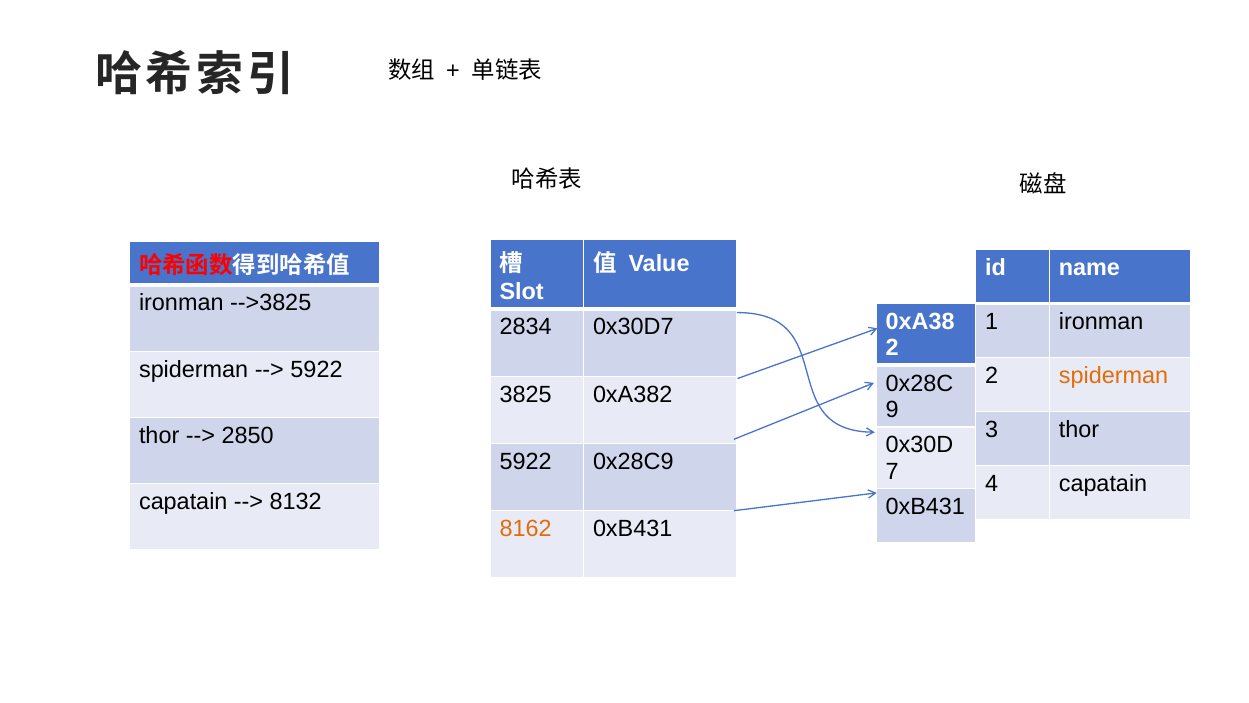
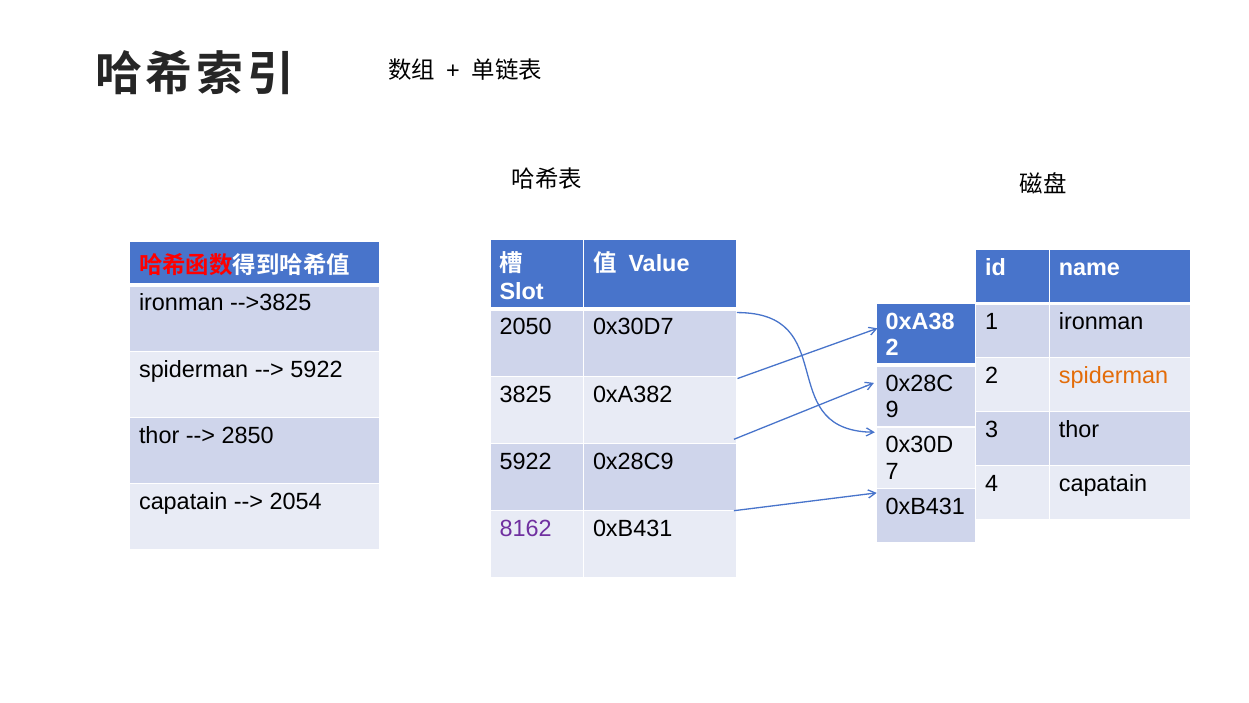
2834: 2834 -> 2050 (526, 327)
8132: 8132 -> 2054 (296, 502)
8162 colour: orange -> purple (526, 529)
